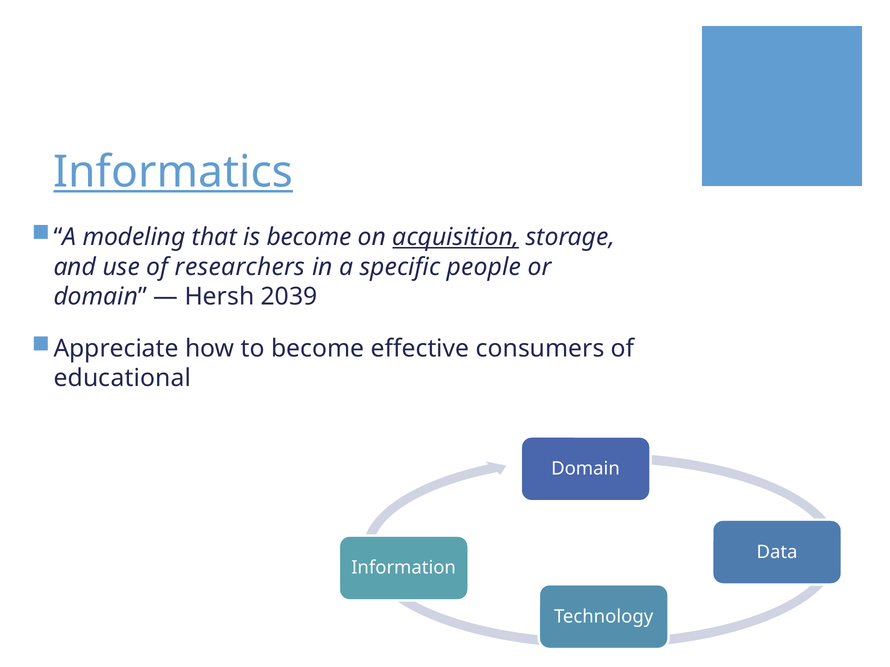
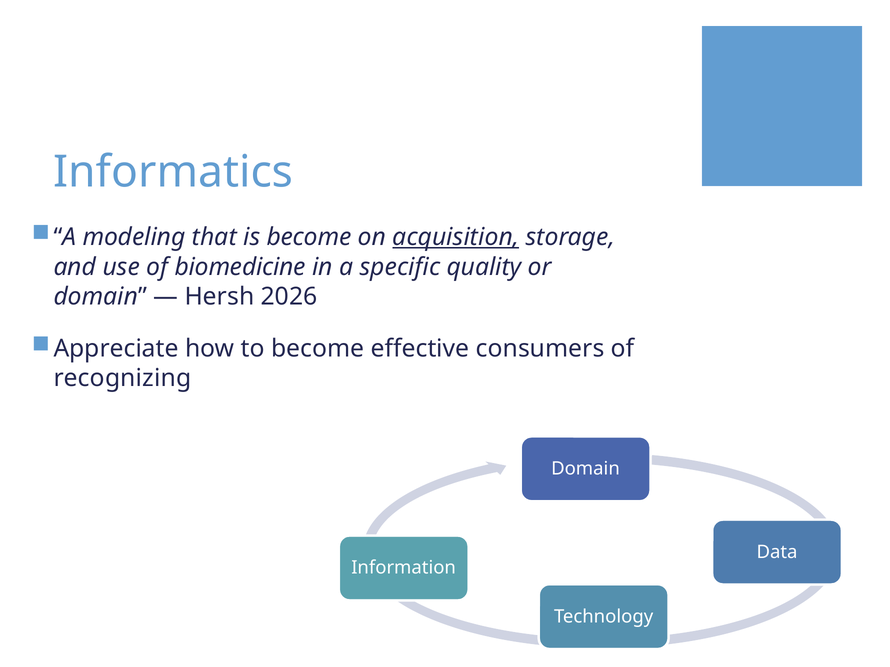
Informatics underline: present -> none (173, 172)
researchers: researchers -> biomedicine (240, 267)
people: people -> quality (484, 267)
2039: 2039 -> 2026 (289, 297)
educational: educational -> recognizing (122, 378)
